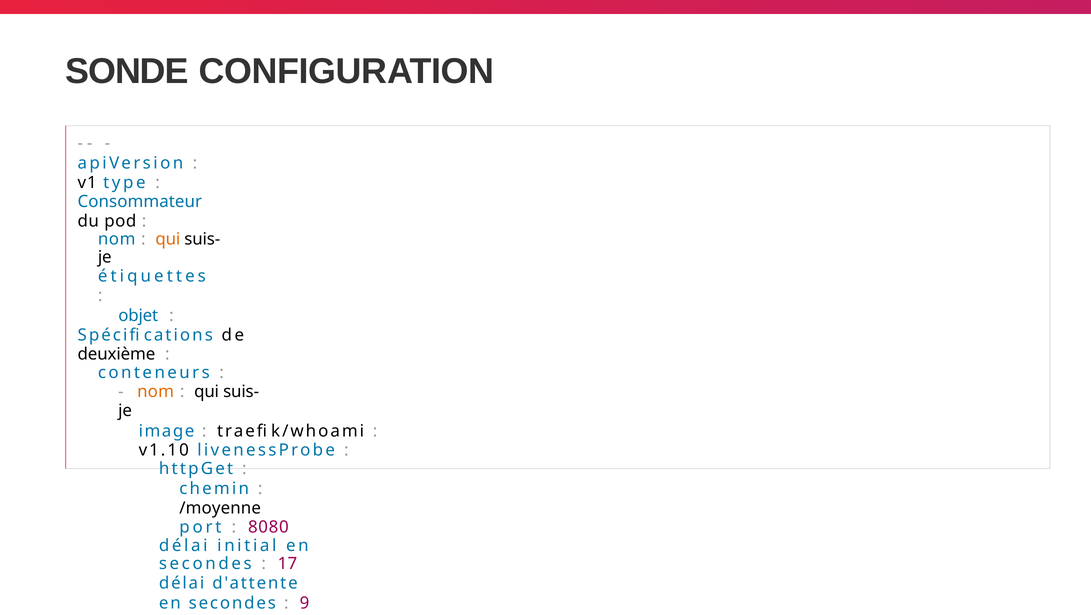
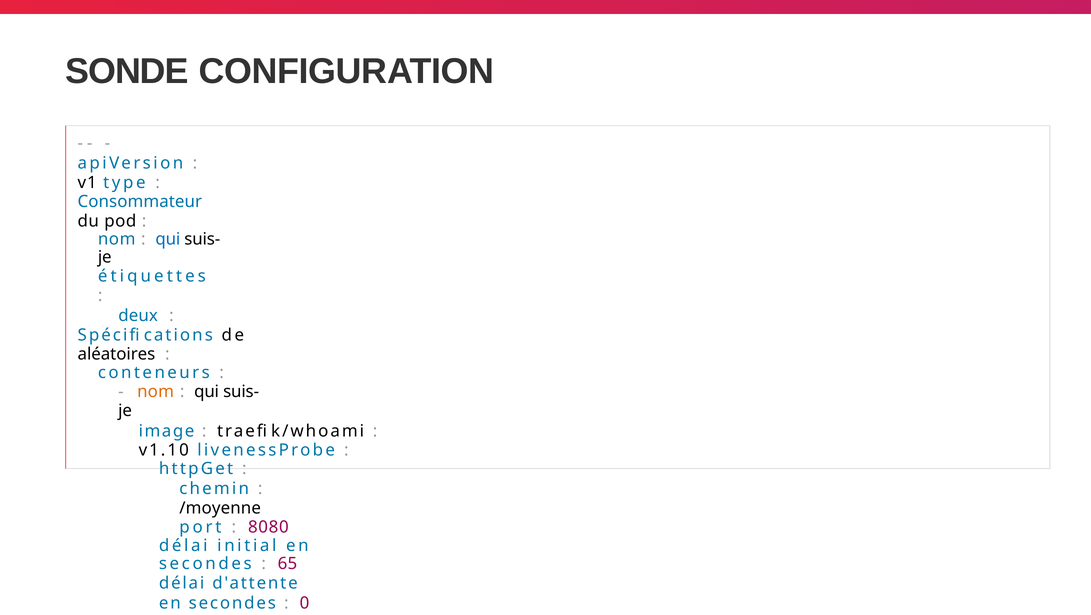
qui colour: orange -> blue (168, 239)
objet: objet -> deux (138, 316)
deuxième: deuxième -> aléatoires (116, 354)
17: 17 -> 65 (287, 563)
9: 9 -> 0 (304, 603)
